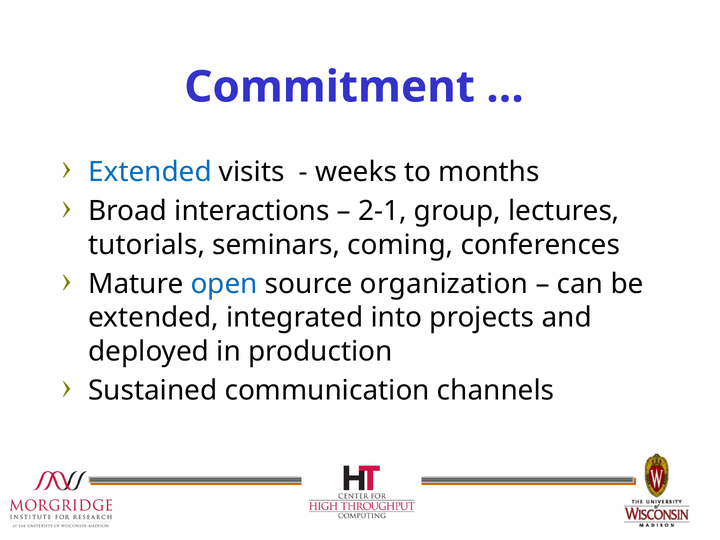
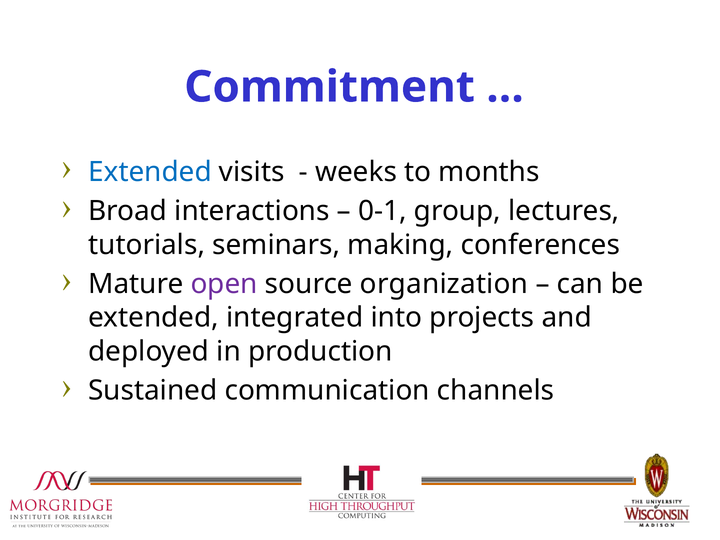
2-1: 2-1 -> 0-1 (382, 211)
coming: coming -> making (400, 245)
open colour: blue -> purple (224, 284)
